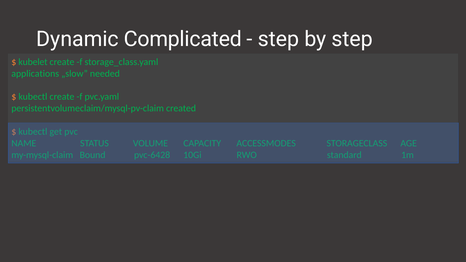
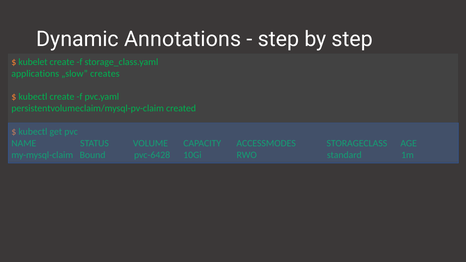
Complicated: Complicated -> Annotations (183, 39)
needed: needed -> creates (105, 74)
